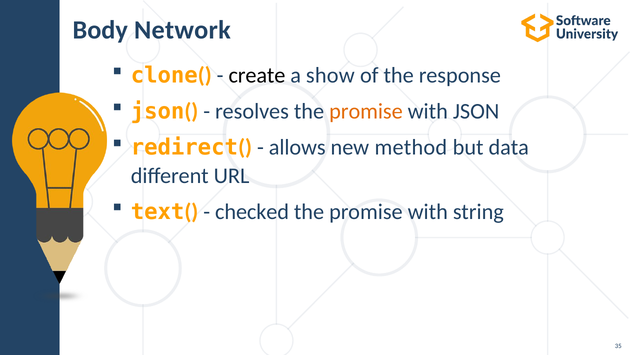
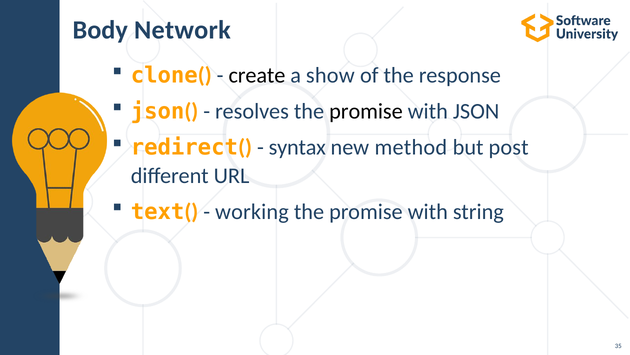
promise colour: orange -> black (366, 111)
allows: allows -> syntax (297, 147)
data: data -> post (509, 147)
checked: checked -> working (252, 211)
